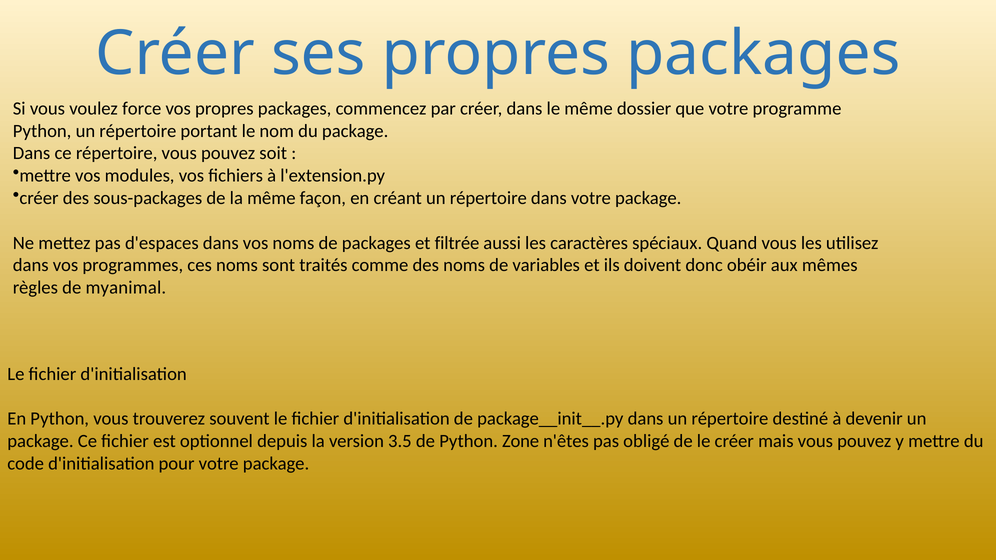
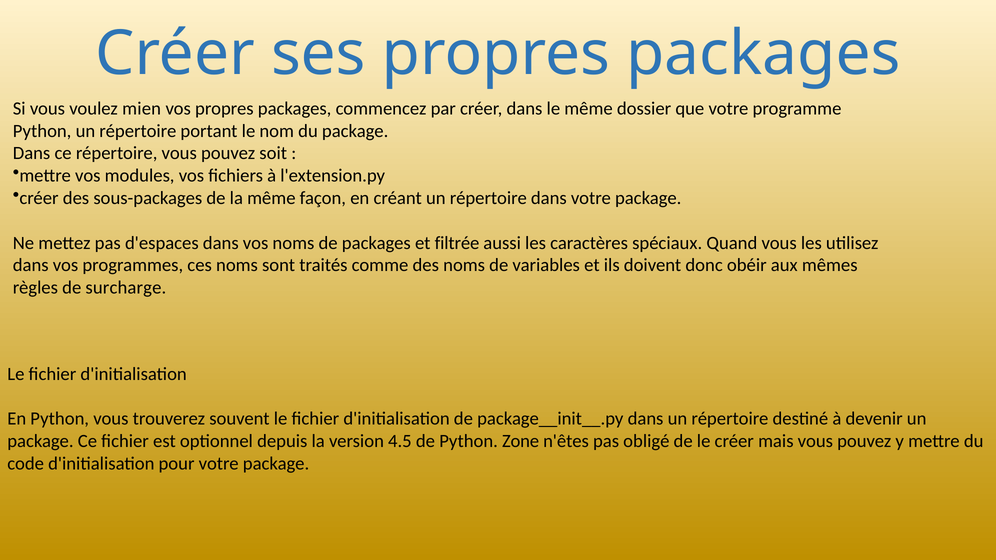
force: force -> mien (142, 109)
myanimal: myanimal -> surcharge (126, 288)
3.5: 3.5 -> 4.5 (400, 441)
